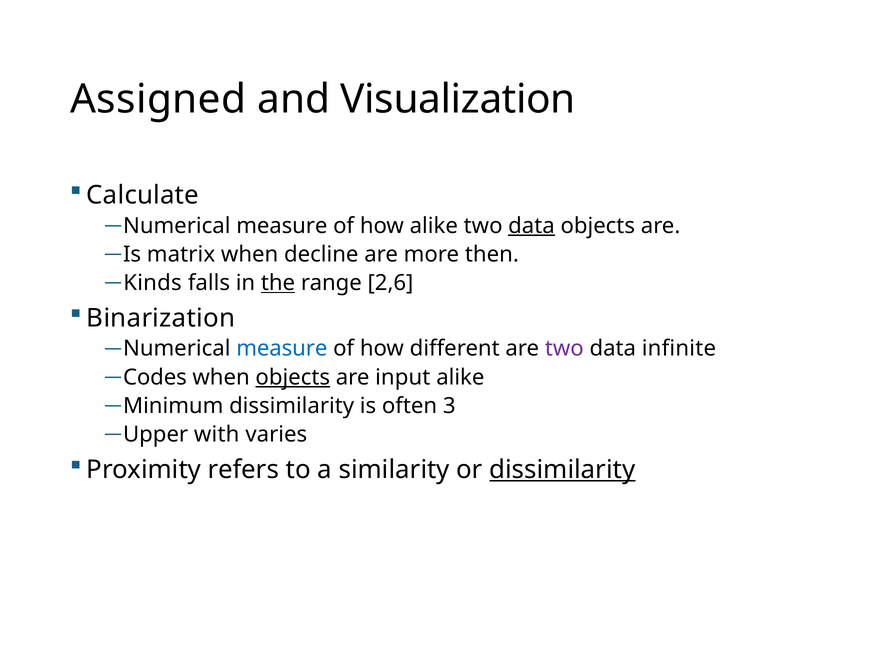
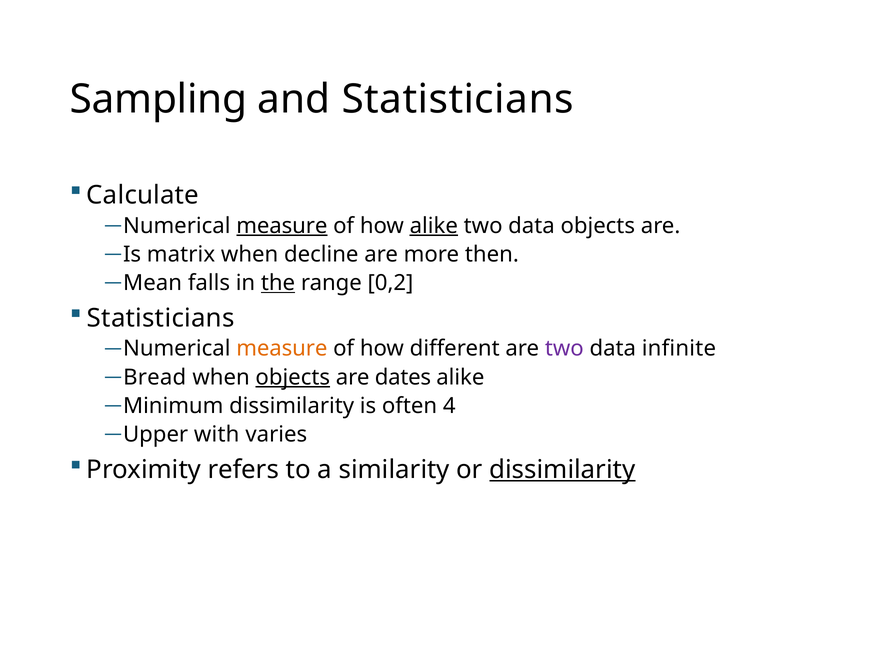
Assigned: Assigned -> Sampling (159, 99)
and Visualization: Visualization -> Statisticians (458, 99)
measure underline: none -> present (282, 226)
alike underline: none -> present (434, 226)
data underline: present -> none (531, 226)
Kinds: Kinds -> Mean (153, 283)
2,6: 2,6 -> 0,2 (390, 283)
Binarization: Binarization -> Statisticians (161, 318)
measure colour: blue -> orange (282, 349)
Codes: Codes -> Bread (155, 377)
input: input -> dates (403, 377)
3: 3 -> 4 (449, 406)
